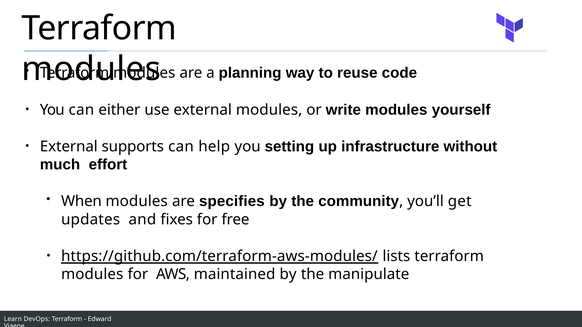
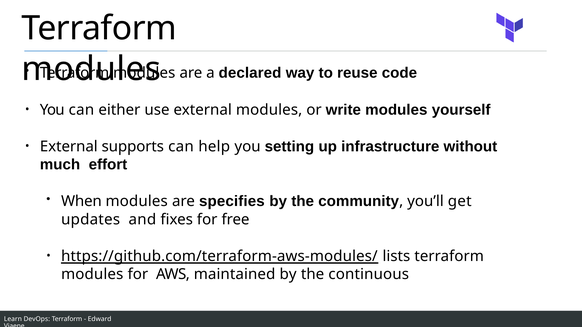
planning: planning -> declared (250, 73)
manipulate: manipulate -> continuous (369, 274)
